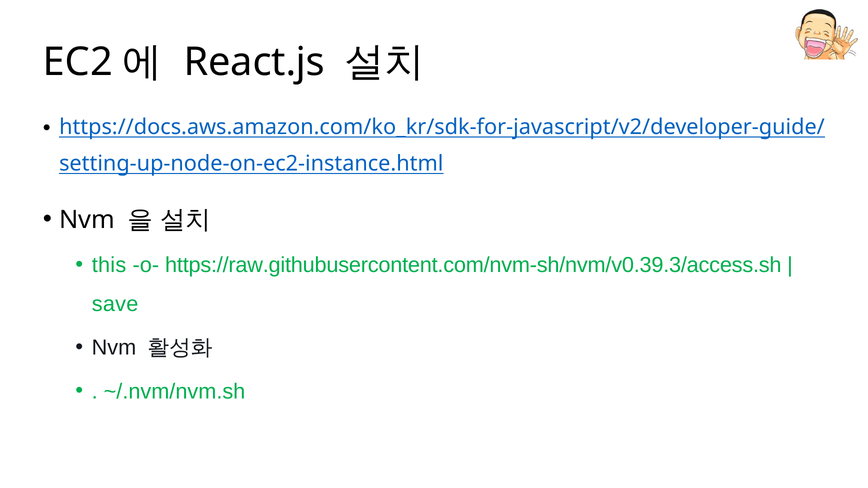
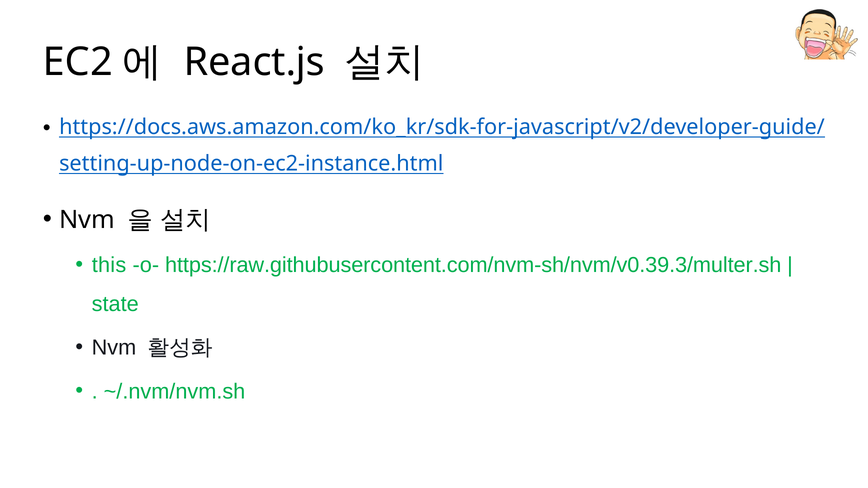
https://raw.githubusercontent.com/nvm-sh/nvm/v0.39.3/access.sh: https://raw.githubusercontent.com/nvm-sh/nvm/v0.39.3/access.sh -> https://raw.githubusercontent.com/nvm-sh/nvm/v0.39.3/multer.sh (473, 265)
save: save -> state (115, 304)
